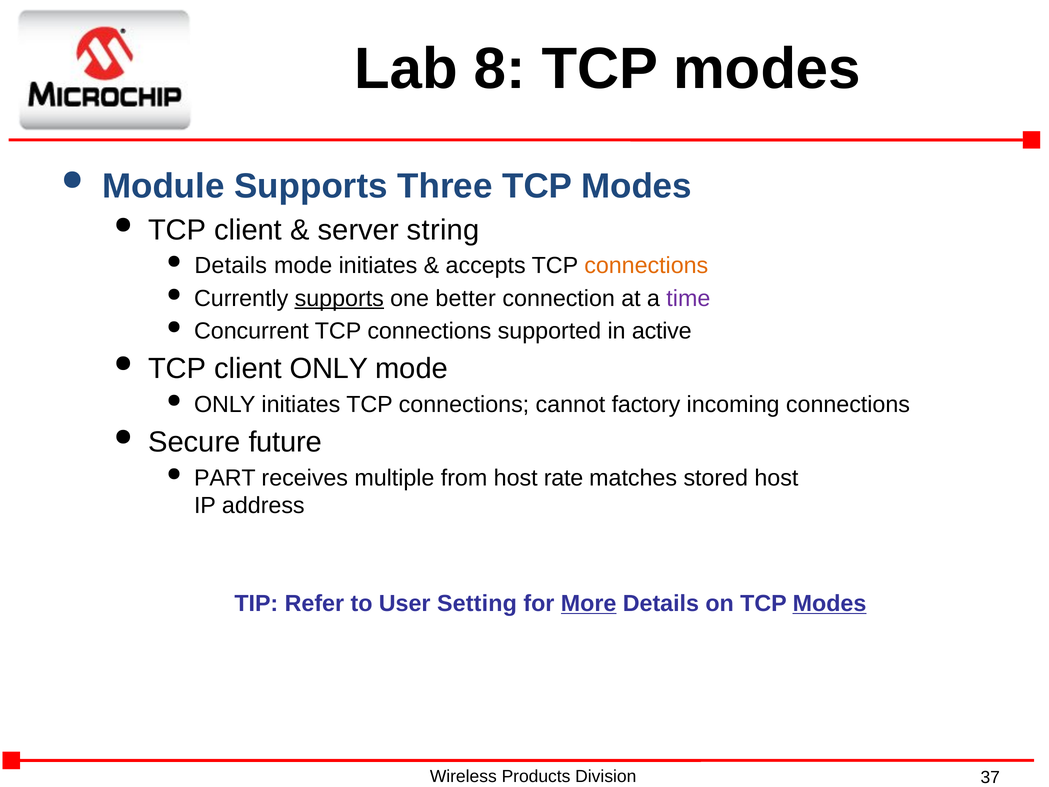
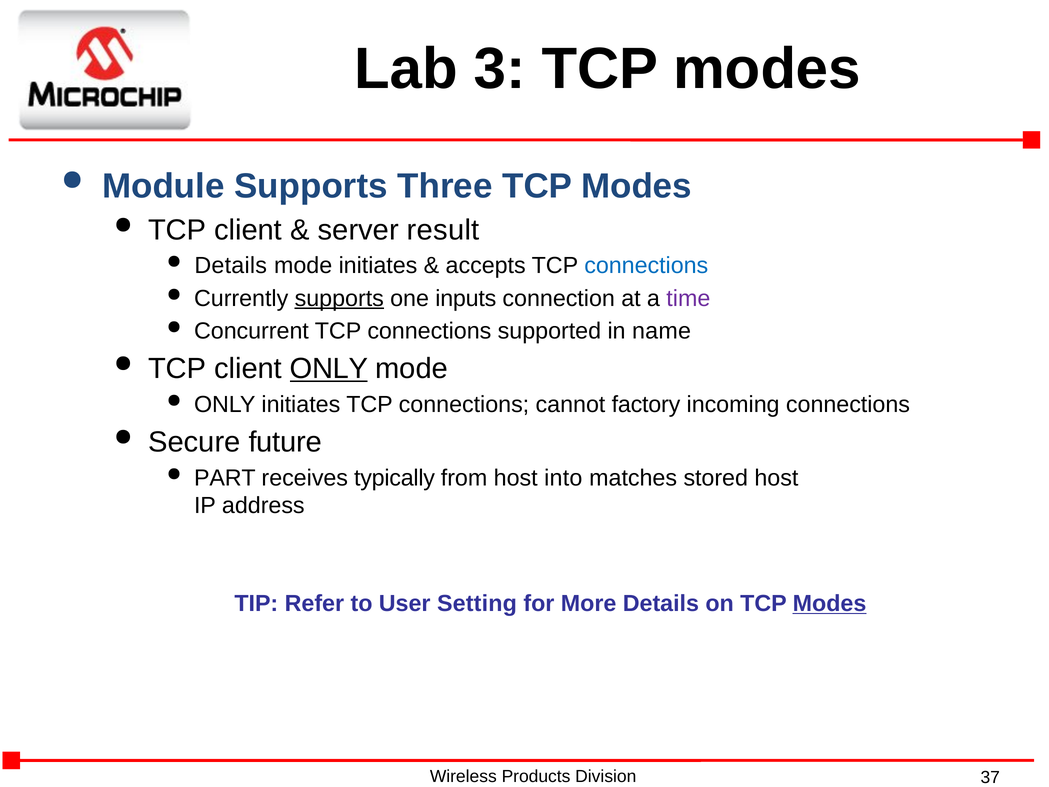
8: 8 -> 3 (500, 69)
string: string -> result (443, 230)
connections colour: orange -> blue (646, 266)
better: better -> inputs (466, 298)
active: active -> name (662, 331)
ONLY underline: none -> present (329, 369)
multiple: multiple -> typically (395, 478)
rate: rate -> into (563, 478)
More underline: present -> none (589, 603)
